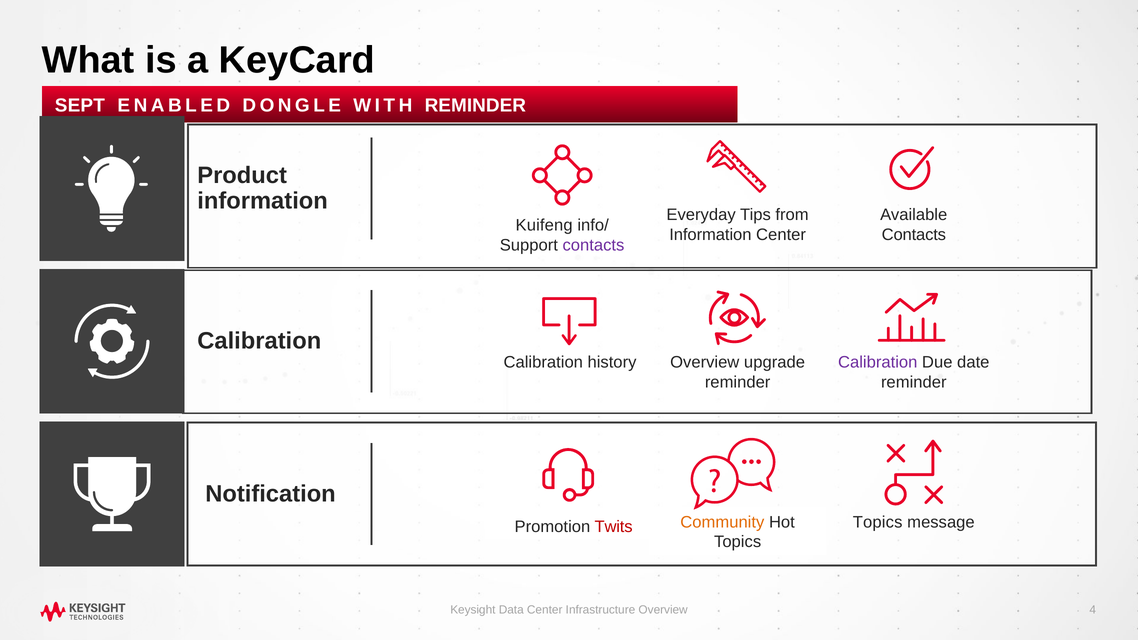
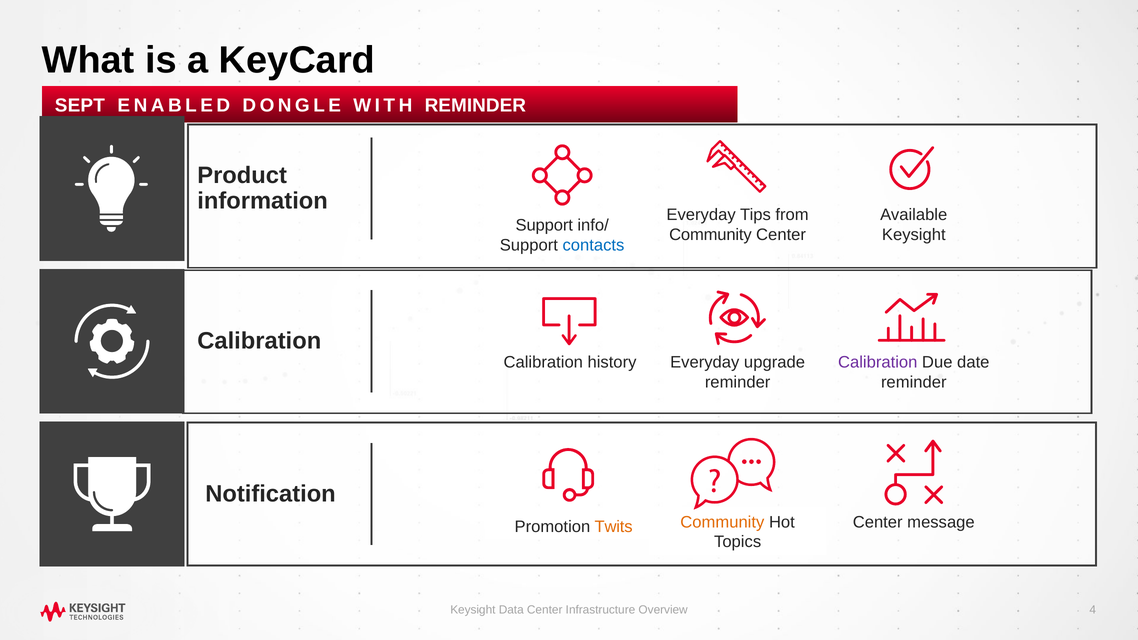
Kuifeng: Kuifeng -> Support (544, 225)
Information: Information -> Community (710, 235)
Contacts: Contacts -> Keysight (914, 235)
contacts colour: purple -> blue (593, 245)
history Overview: Overview -> Everyday (705, 362)
Topics: Topics -> Center (878, 522)
Twits colour: red -> orange (614, 527)
